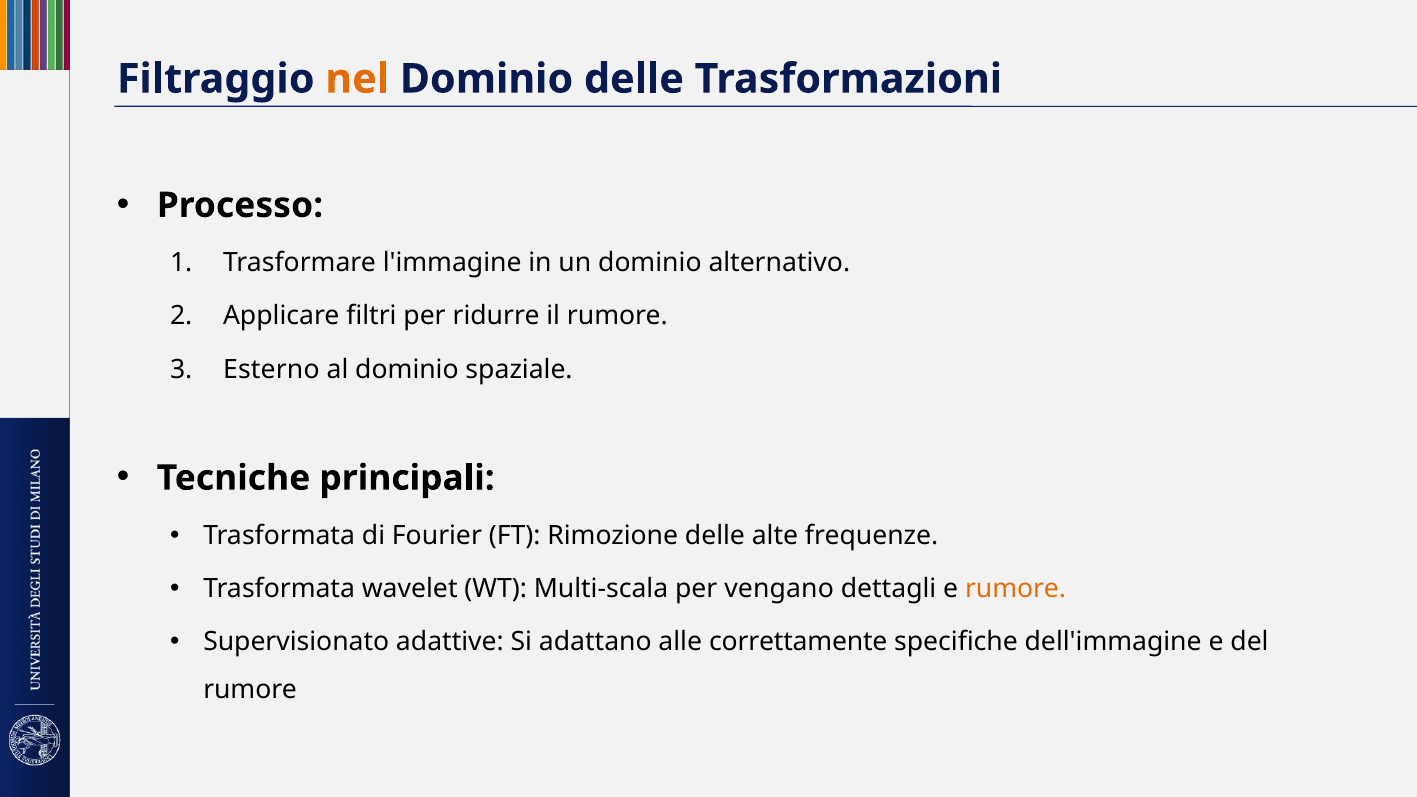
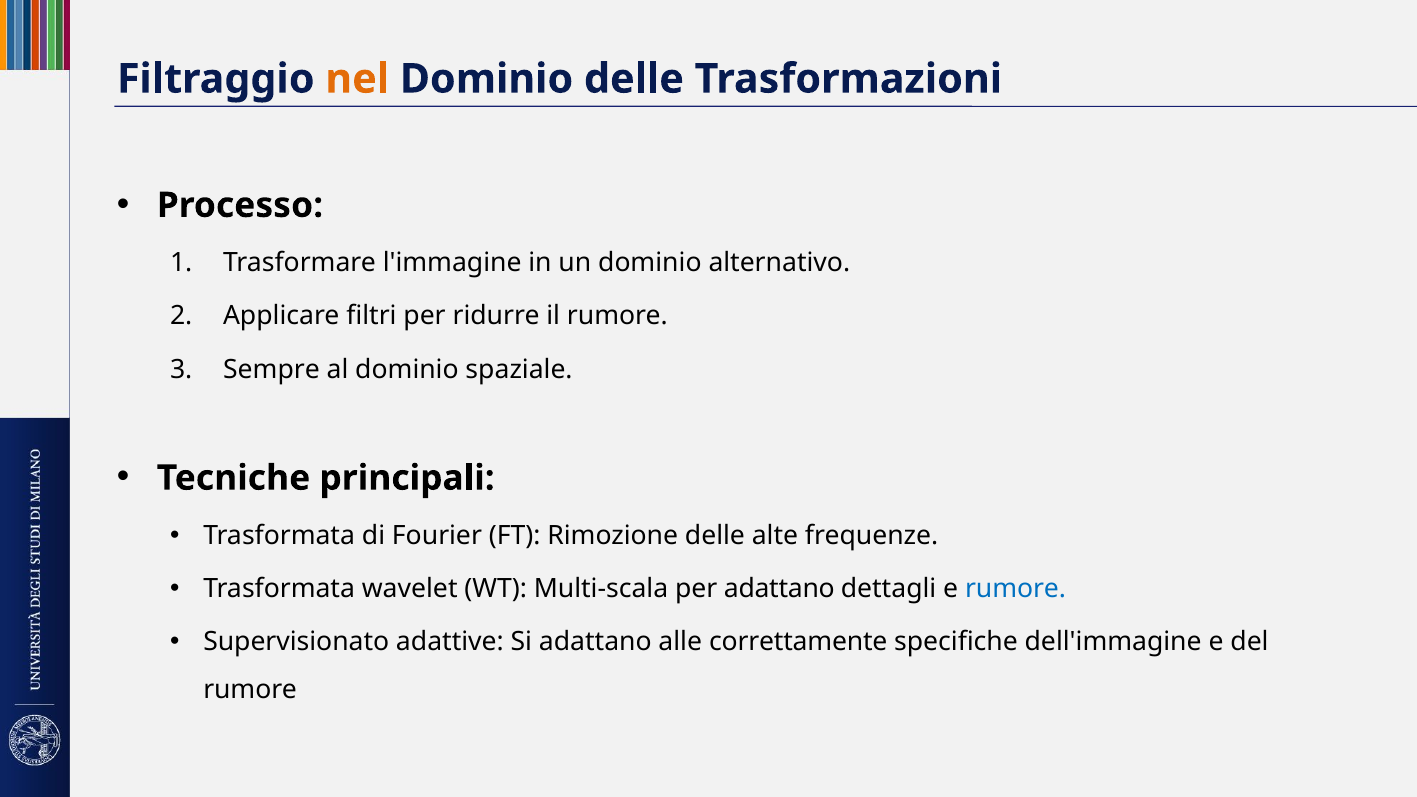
Esterno: Esterno -> Sempre (271, 369)
per vengano: vengano -> adattano (779, 589)
rumore colour: orange -> blue (1016, 589)
